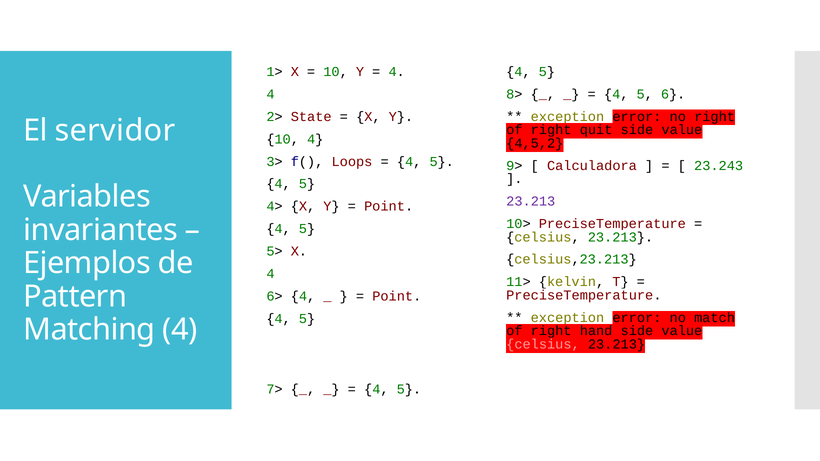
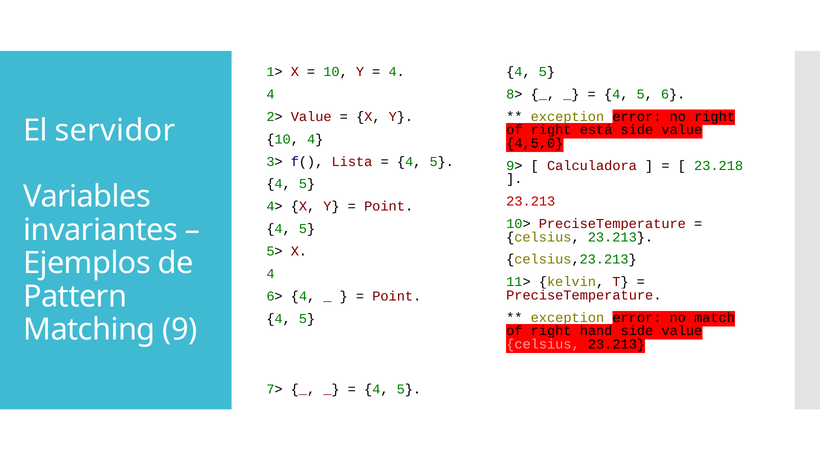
2> State: State -> Value (311, 117)
quit: quit -> está (596, 130)
4,5,2: 4,5,2 -> 4,5,0 (535, 143)
Loops: Loops -> Lista (352, 162)
23.243: 23.243 -> 23.218 (719, 166)
23.213 colour: purple -> red (531, 201)
Matching 4: 4 -> 9 (180, 330)
